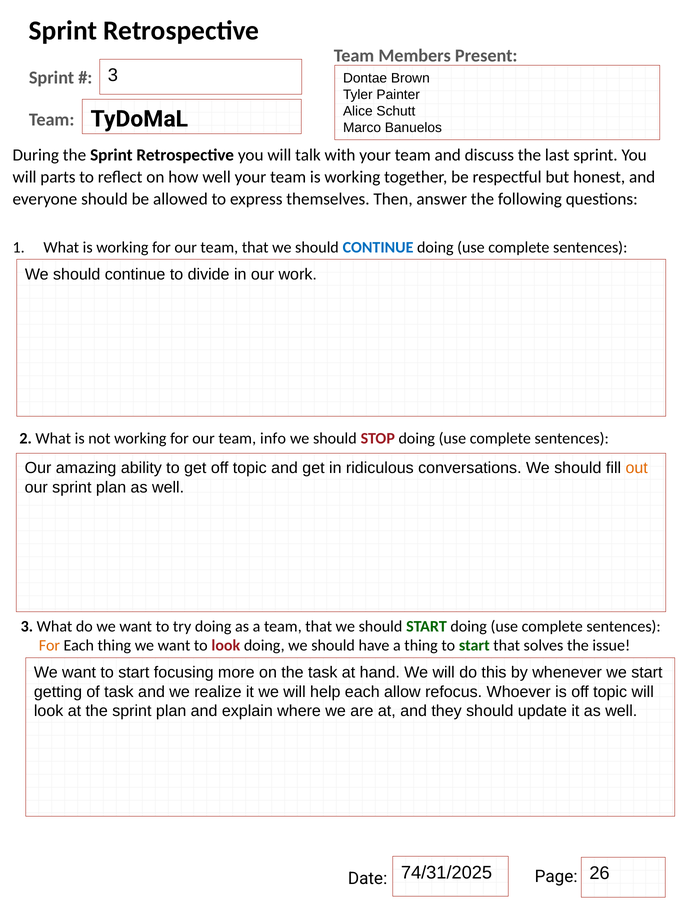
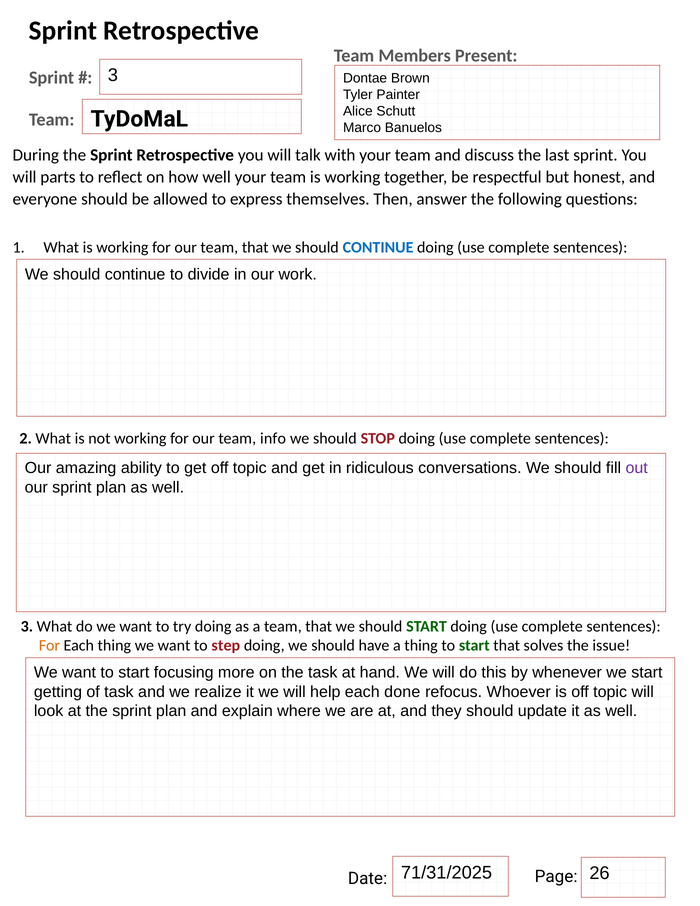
out colour: orange -> purple (637, 468)
to look: look -> step (226, 645)
allow: allow -> done (402, 692)
74/31/2025: 74/31/2025 -> 71/31/2025 (447, 873)
